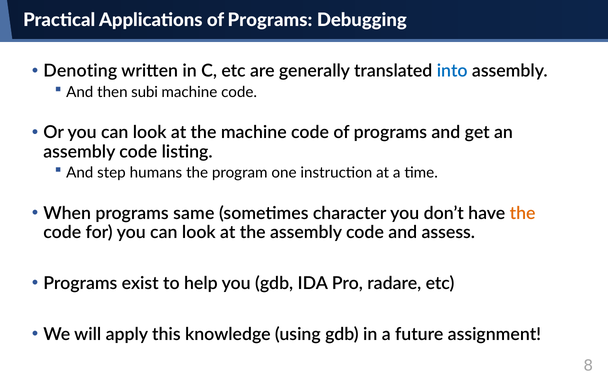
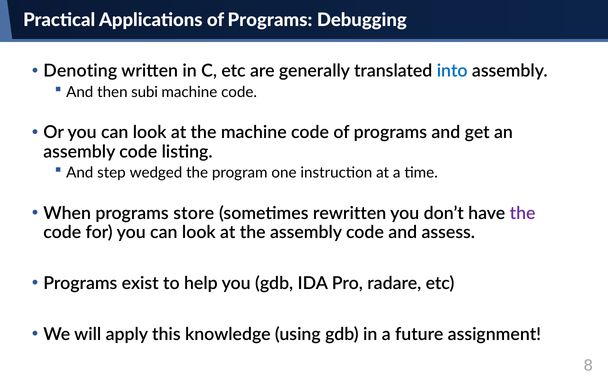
humans: humans -> wedged (156, 173)
same: same -> store (194, 213)
character: character -> rewritten (350, 213)
the colour: orange -> purple (523, 213)
